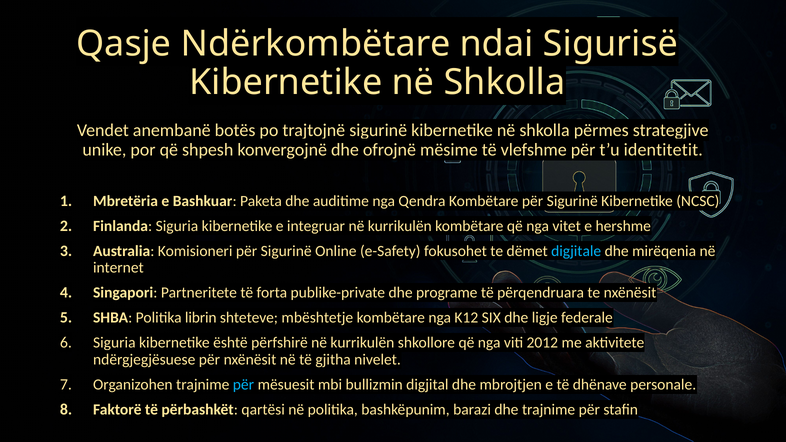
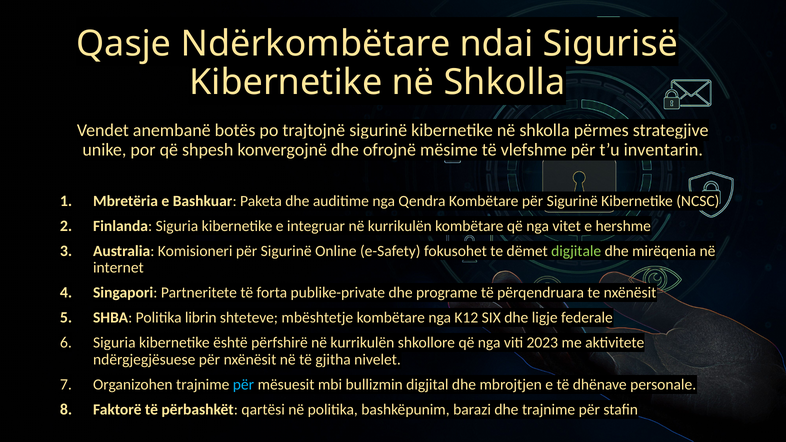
identitetit: identitetit -> inventarin (663, 150)
digjitale colour: light blue -> light green (576, 251)
2012: 2012 -> 2023 (542, 343)
